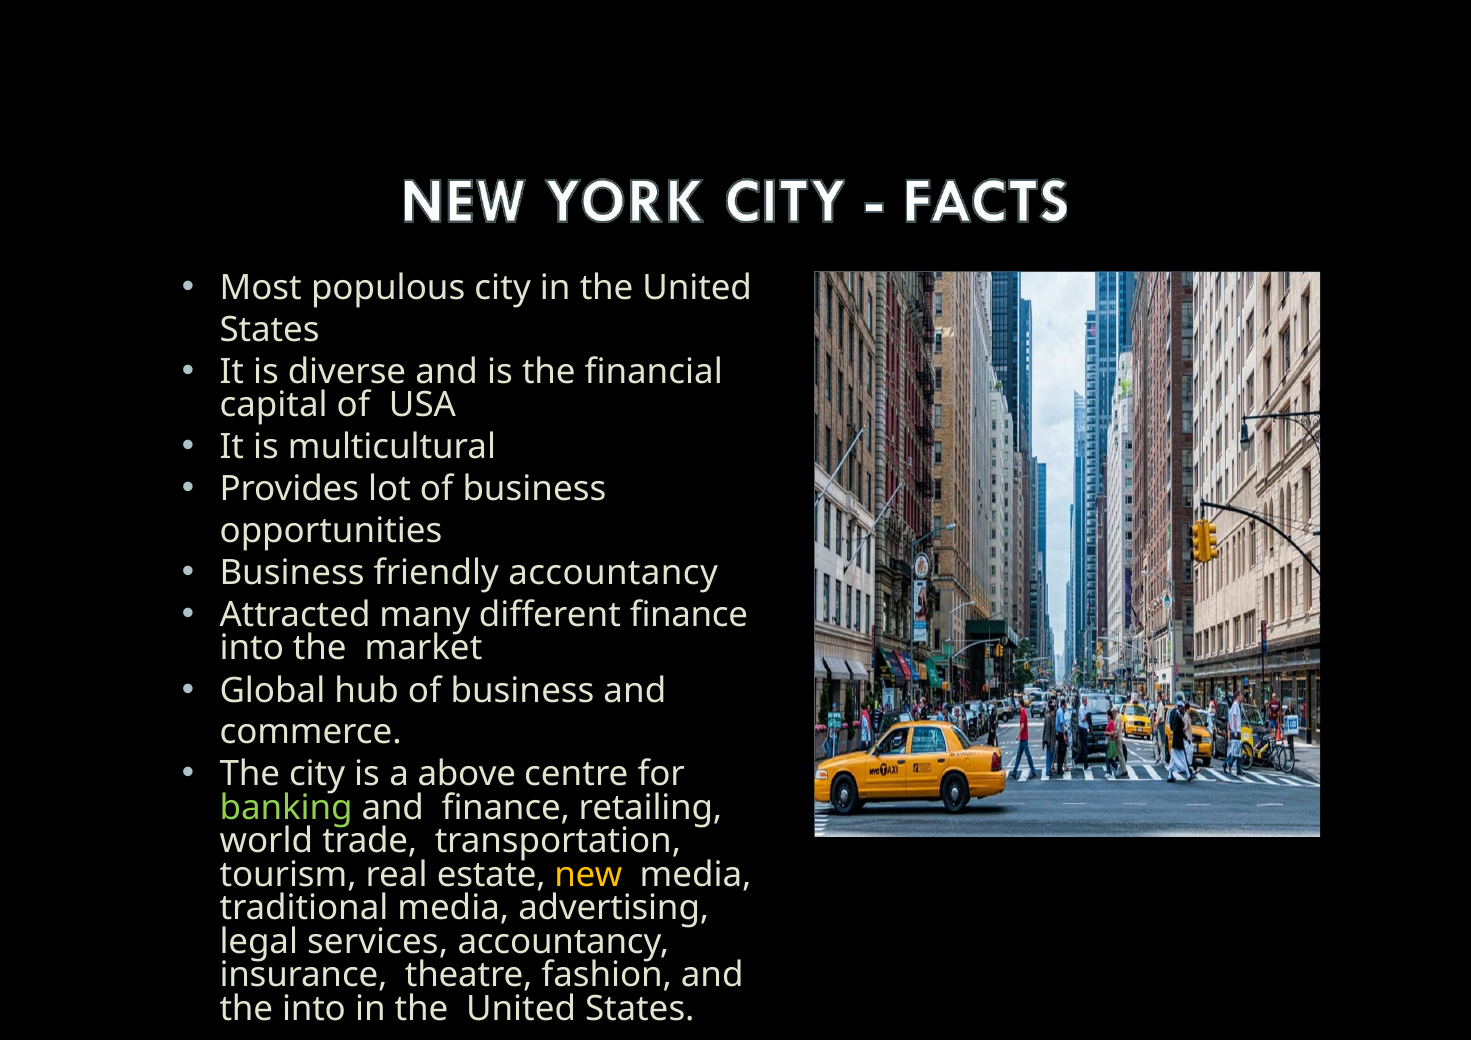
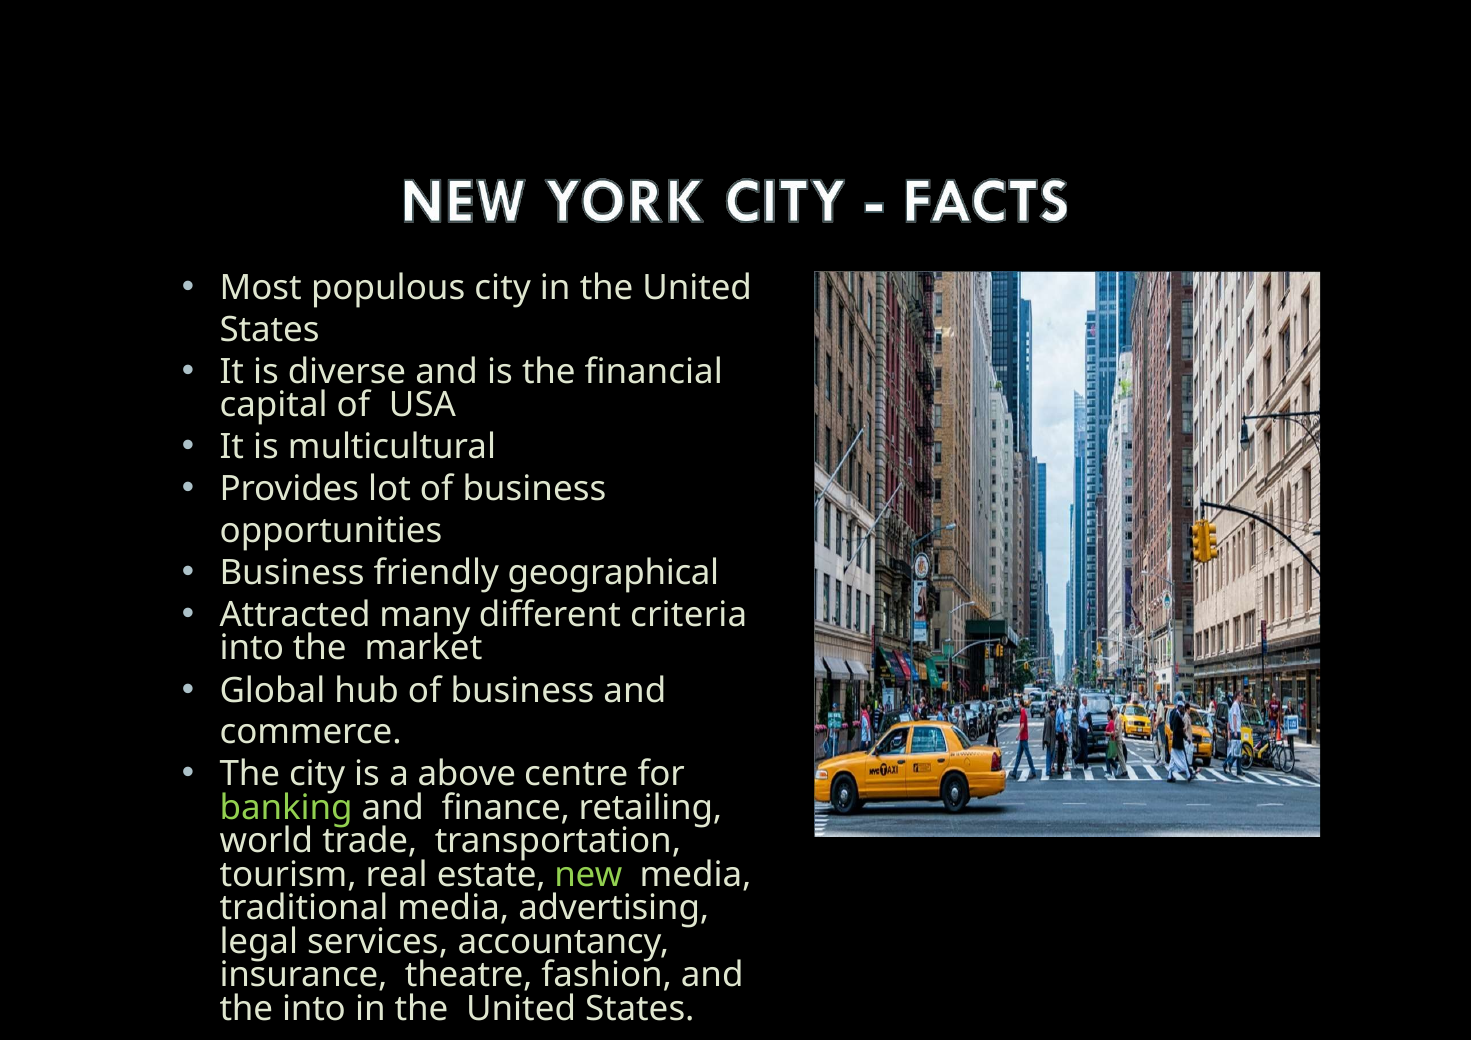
friendly accountancy: accountancy -> geographical (613, 573)
different finance: finance -> criteria (689, 615)
new colour: yellow -> light green (588, 875)
